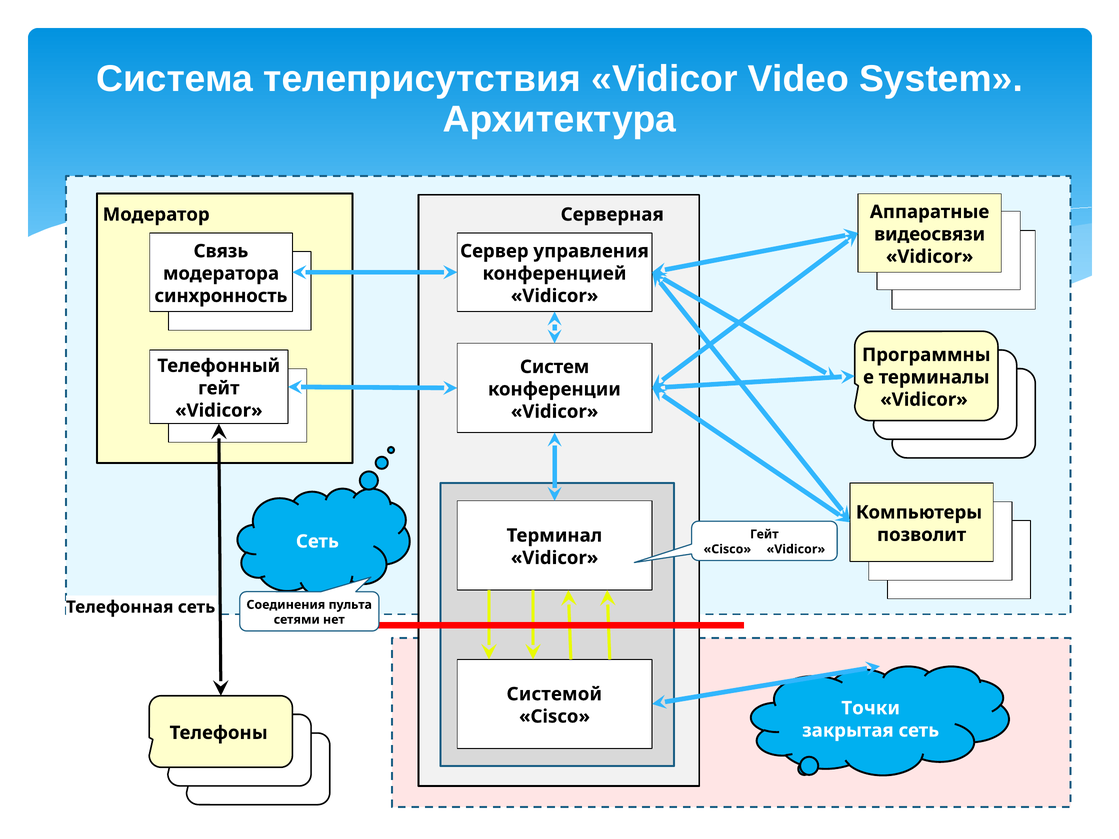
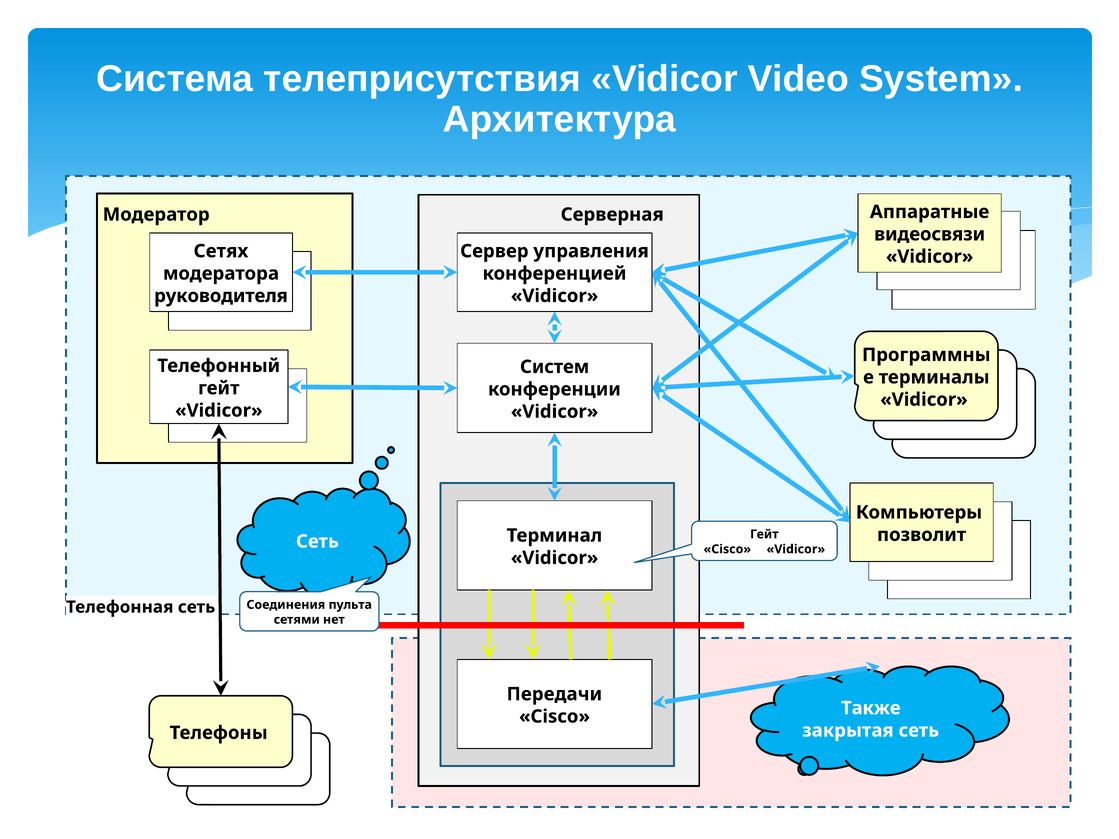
Связь: Связь -> Сетях (221, 251)
синхронность: синхронность -> руководителя (221, 296)
Системой: Системой -> Передачи (554, 694)
Точки: Точки -> Также (871, 708)
